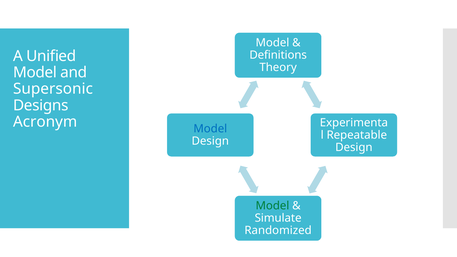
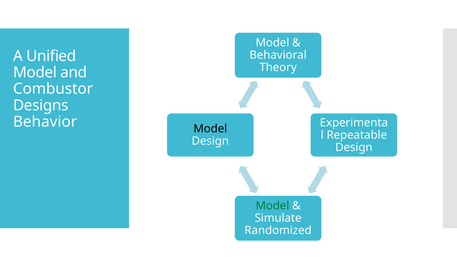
Definitions: Definitions -> Behavioral (278, 55)
Supersonic: Supersonic -> Combustor (53, 89)
Acronym: Acronym -> Behavior (45, 122)
Model colour: blue -> black (210, 129)
